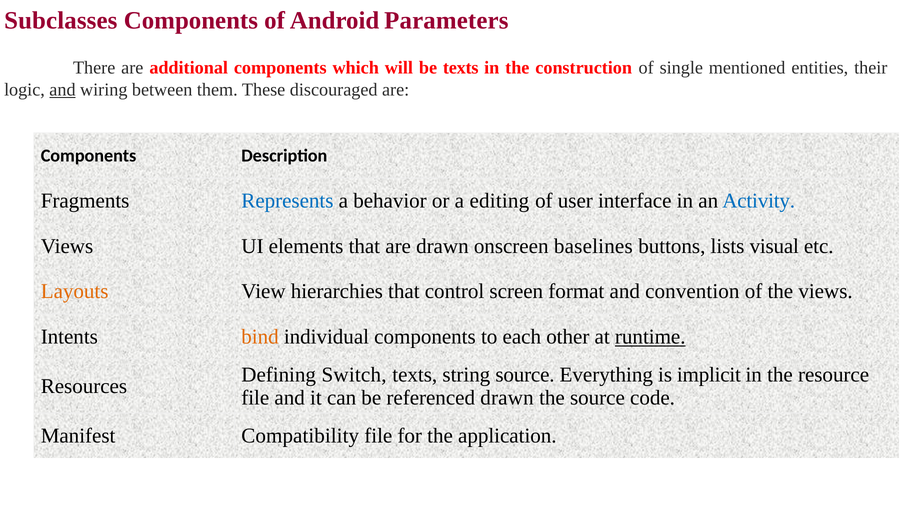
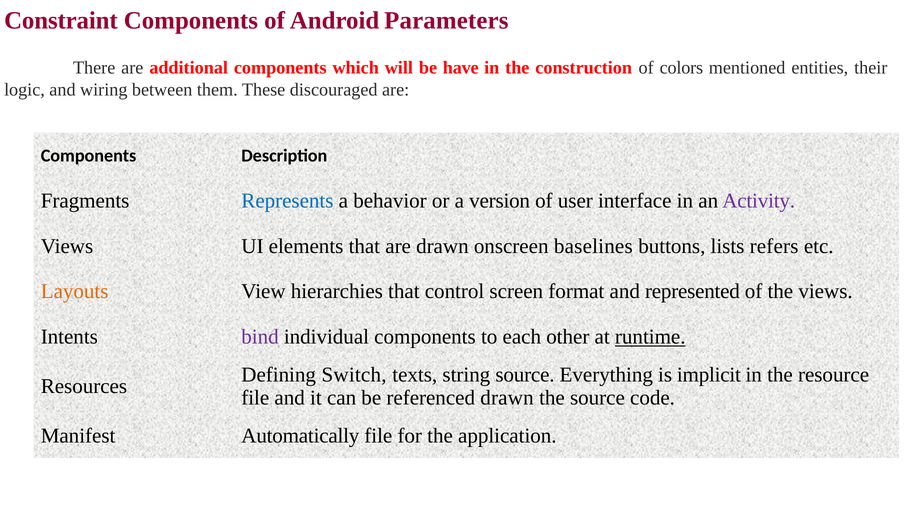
Subclasses: Subclasses -> Constraint (61, 20)
be texts: texts -> have (461, 68)
single: single -> colors (681, 68)
and underline: present -> none (63, 89)
editing: editing -> version (500, 201)
Activity colour: blue -> purple (759, 201)
visual: visual -> refers (774, 246)
convention: convention -> represented (692, 291)
bind colour: orange -> purple (260, 337)
Compatibility: Compatibility -> Automatically (300, 436)
